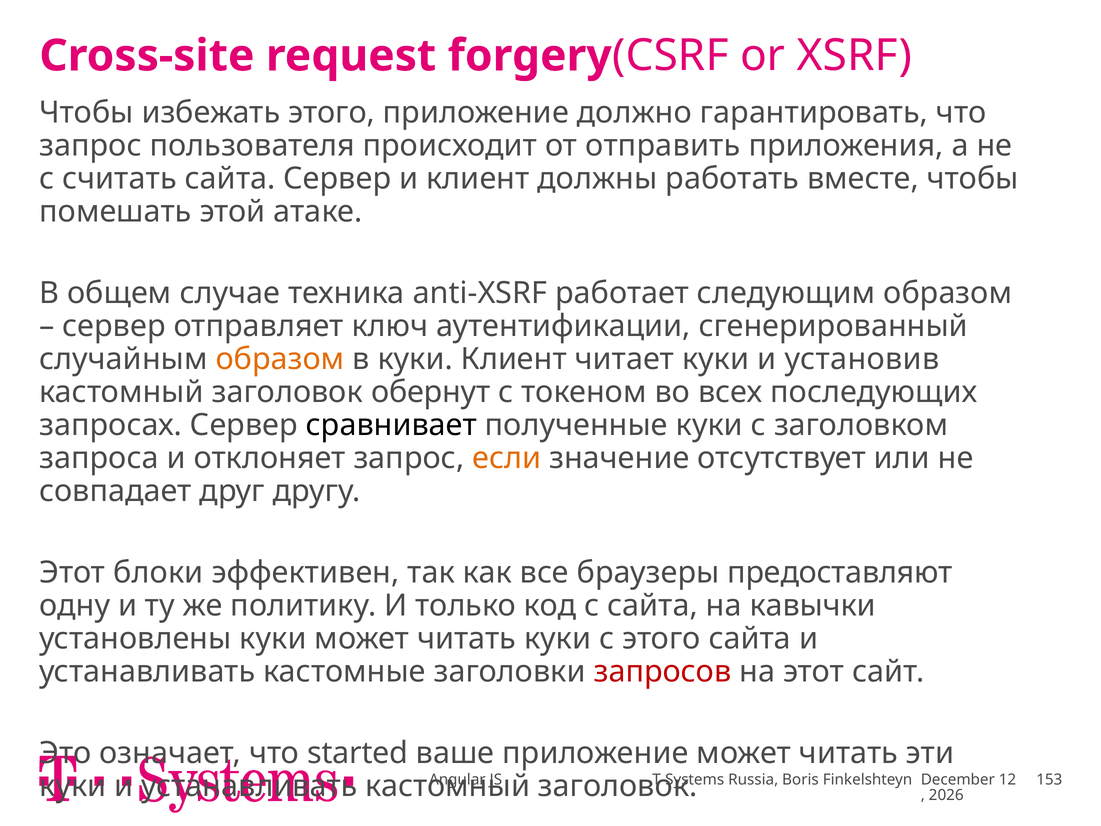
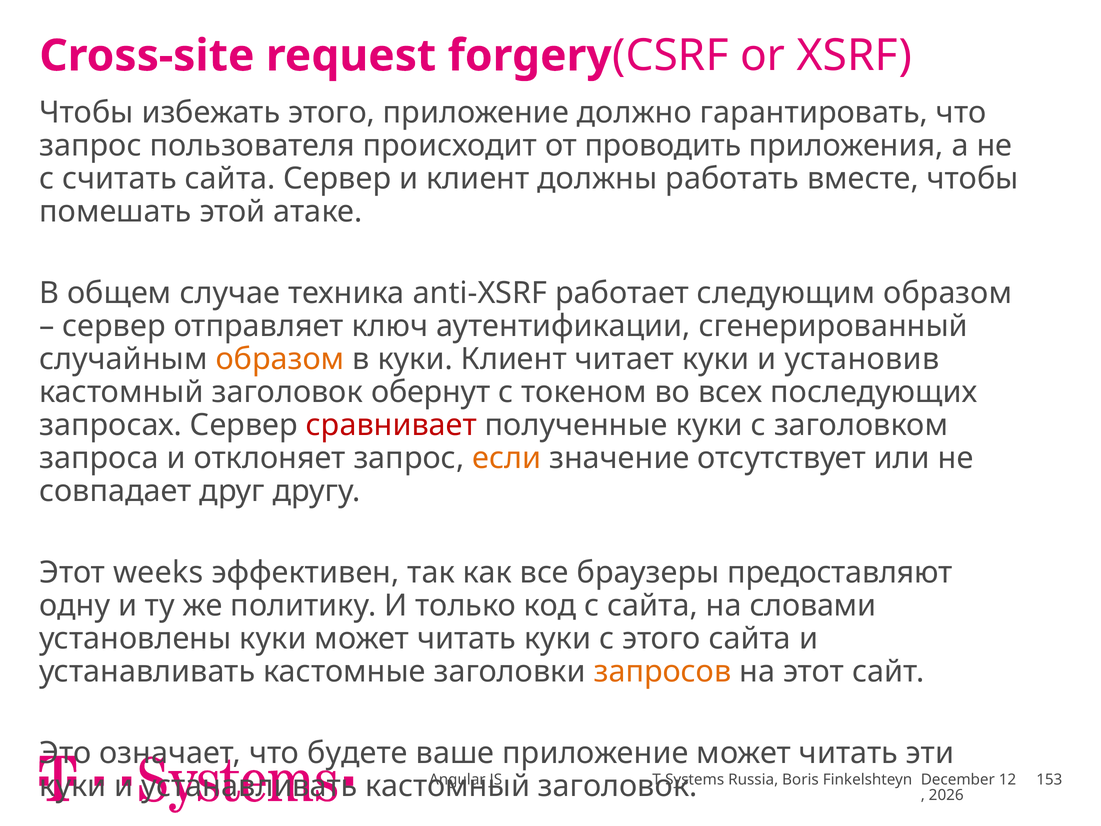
отправить: отправить -> проводить (663, 146)
сравнивает colour: black -> red (391, 425)
блоки: блоки -> weeks (158, 573)
кавычки: кавычки -> словами (813, 606)
запросов colour: red -> orange (662, 672)
started: started -> будете (357, 753)
